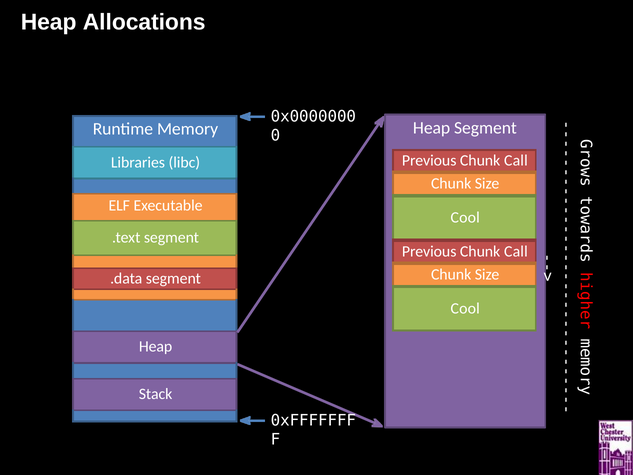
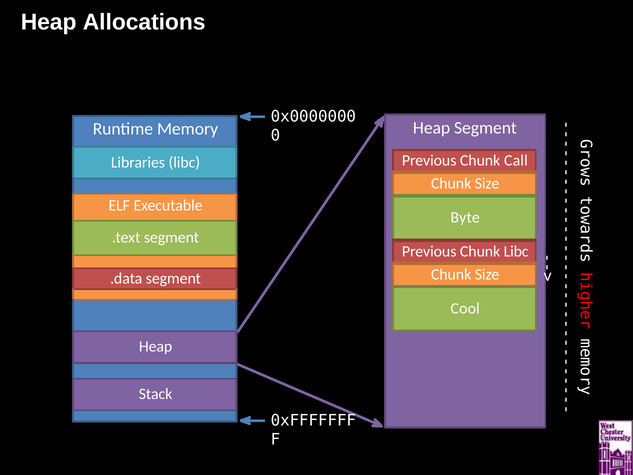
Cool: Cool -> Byte (465, 217)
Call: Call -> Libc (516, 251)
